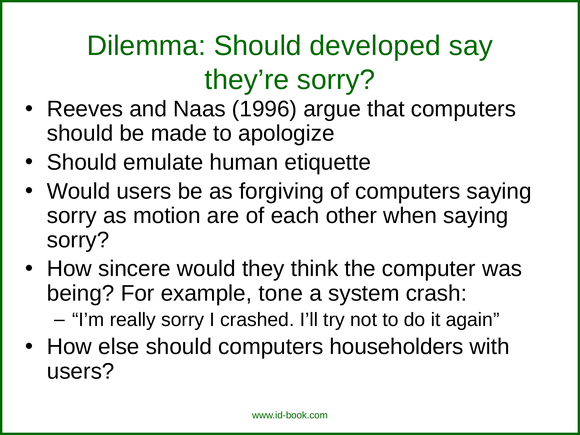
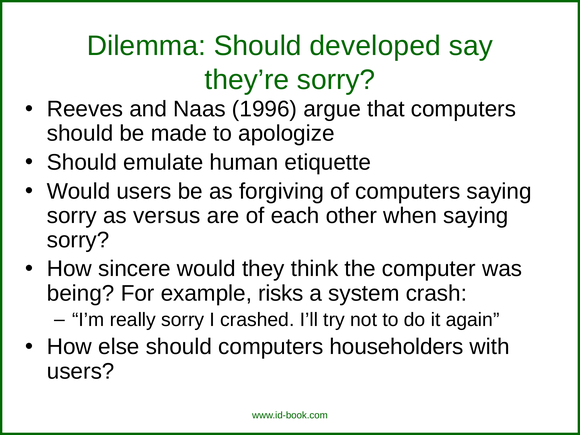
motion: motion -> versus (167, 216)
tone: tone -> risks (281, 293)
